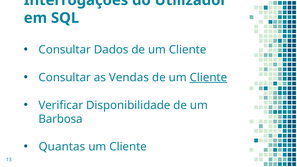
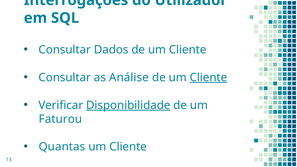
Vendas: Vendas -> Análise (129, 78)
Disponibilidade underline: none -> present (128, 105)
Barbosa: Barbosa -> Faturou (60, 119)
